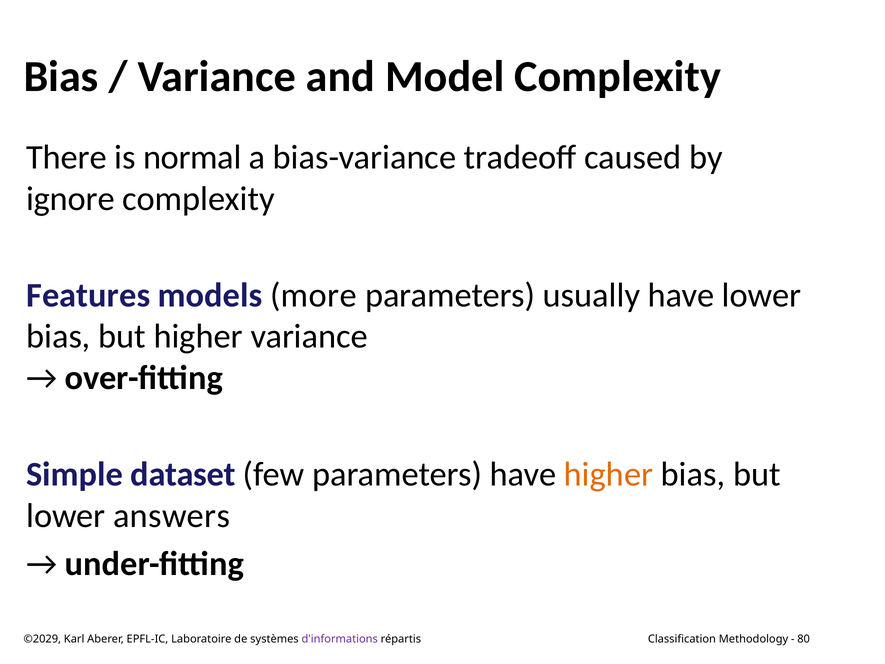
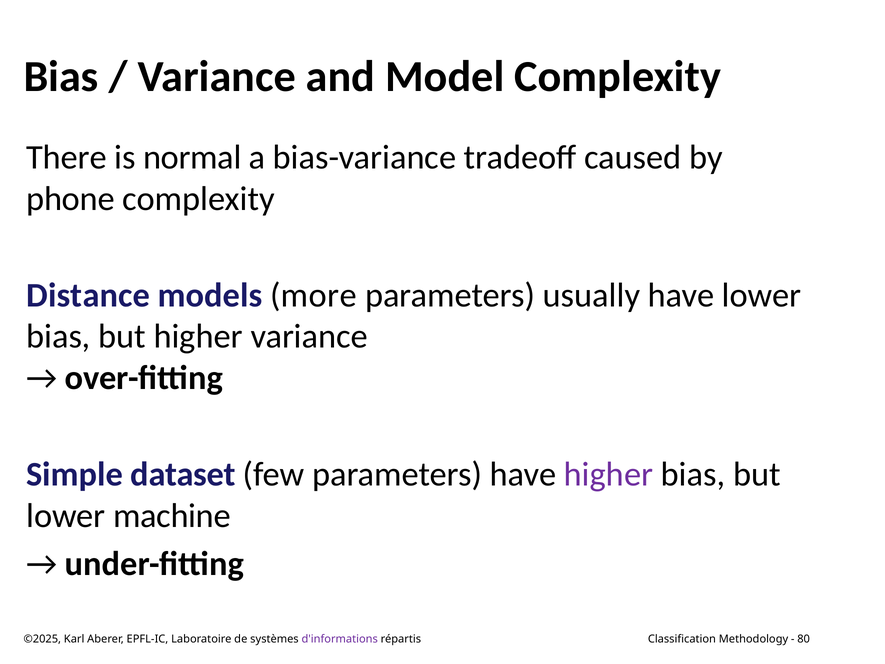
ignore: ignore -> phone (71, 199)
Features: Features -> Distance (88, 295)
higher colour: orange -> purple (608, 474)
answers: answers -> machine (172, 515)
©2029: ©2029 -> ©2025 (42, 639)
